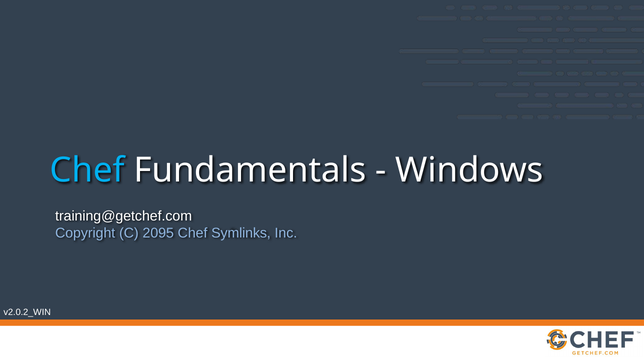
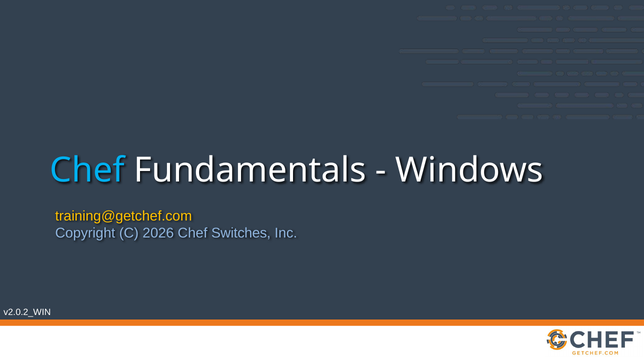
training@getchef.com colour: white -> yellow (124, 216)
2095: 2095 -> 2026 (158, 233)
Symlinks: Symlinks -> Switches (241, 233)
